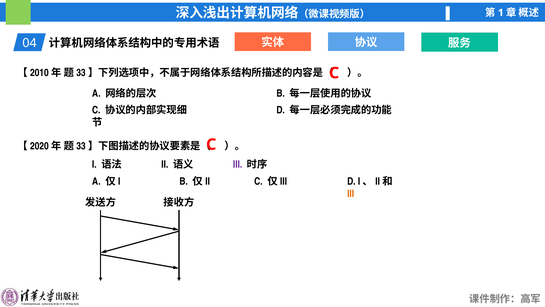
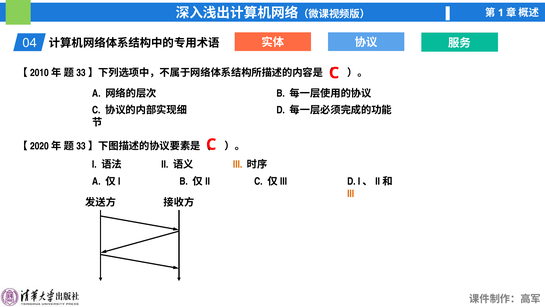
III colour: purple -> orange (238, 164)
